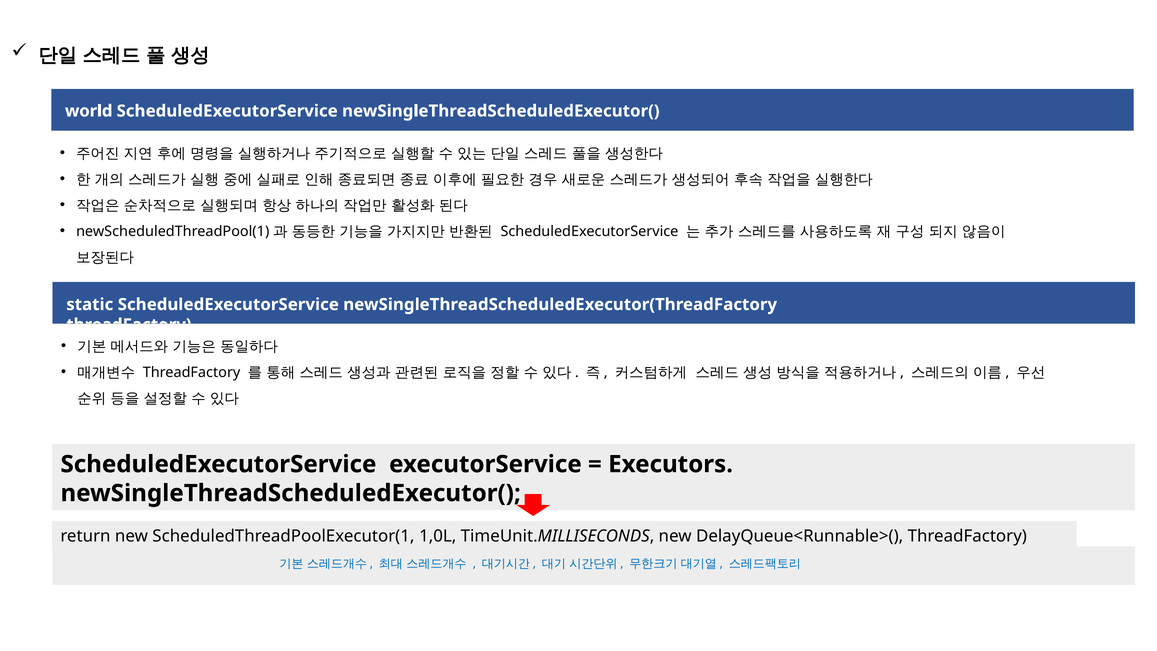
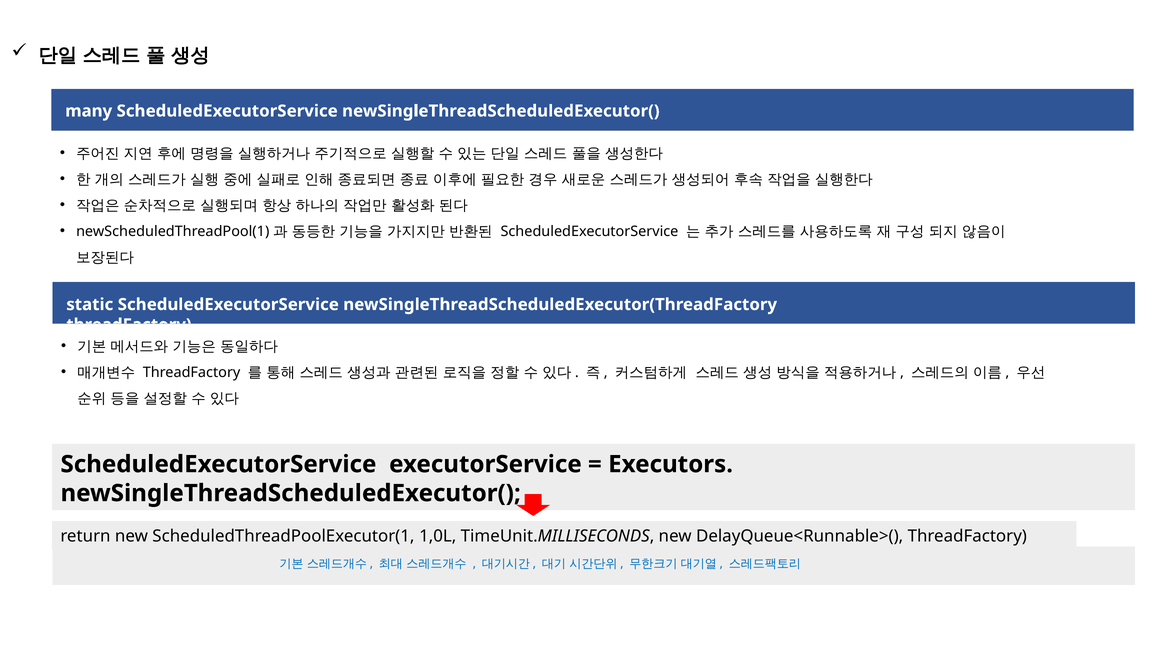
world: world -> many (89, 111)
